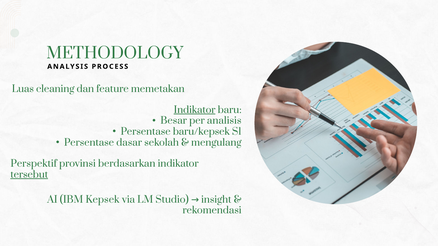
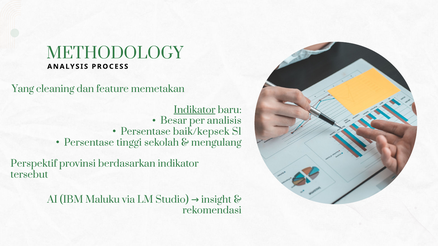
Luas: Luas -> Yang (23, 89)
baru/kepsek: baru/kepsek -> baik/kepsek (201, 132)
dasar: dasar -> tinggi (129, 143)
tersebut underline: present -> none (29, 175)
Kepsek: Kepsek -> Maluku (103, 200)
